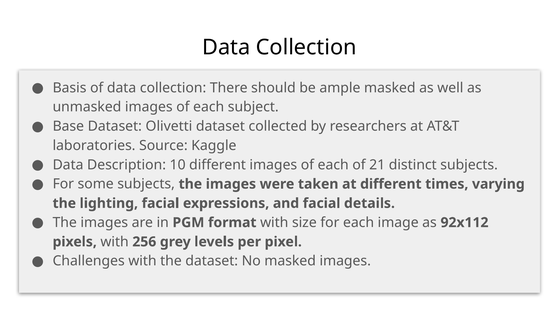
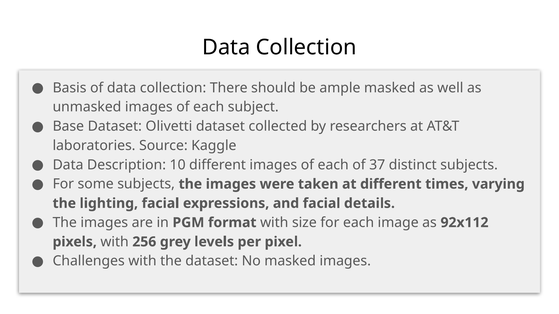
21: 21 -> 37 (377, 165)
